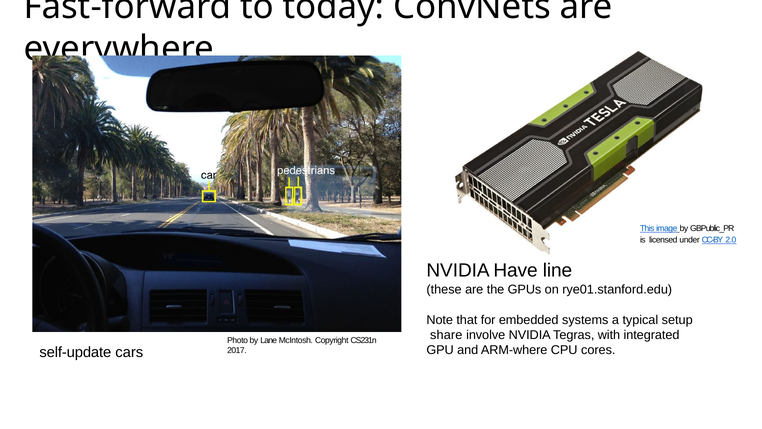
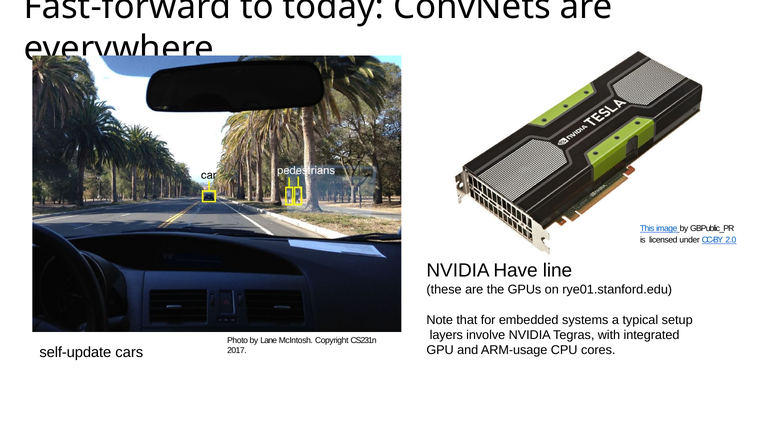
share: share -> layers (446, 335)
ARM-where: ARM-where -> ARM-usage (514, 350)
